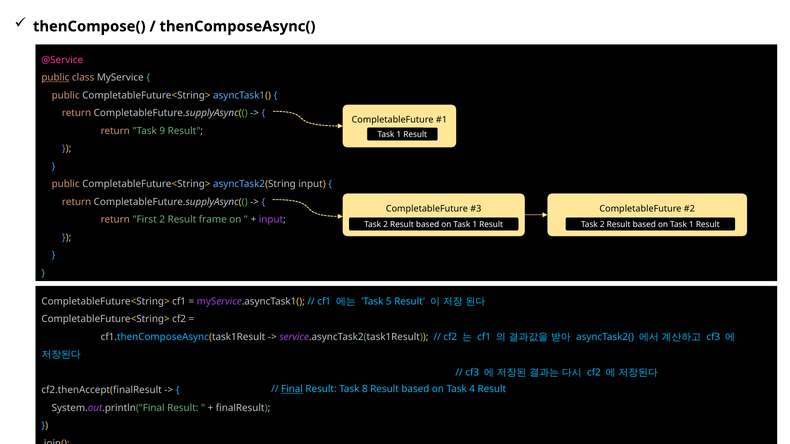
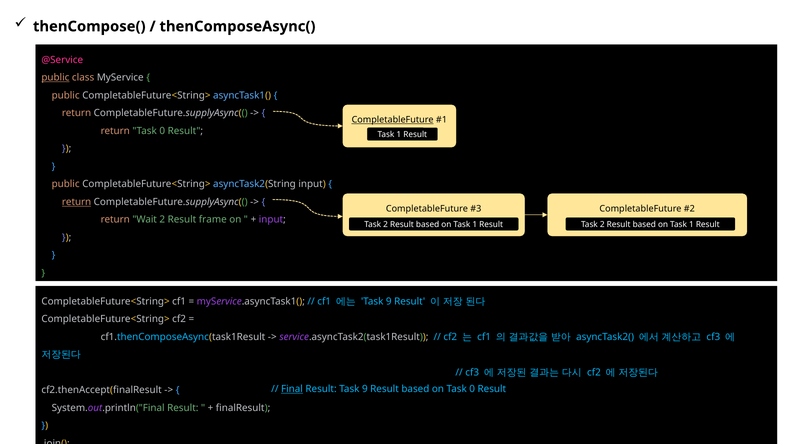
CompletableFuture underline: none -> present (393, 120)
return Task 9: 9 -> 0 (162, 131)
return underline: none -> present (77, 202)
First: First -> Wait (145, 220)
5: 5 -> 9 (389, 302)
Result Task 8: 8 -> 9 (365, 389)
on Task 4: 4 -> 0 (472, 389)
